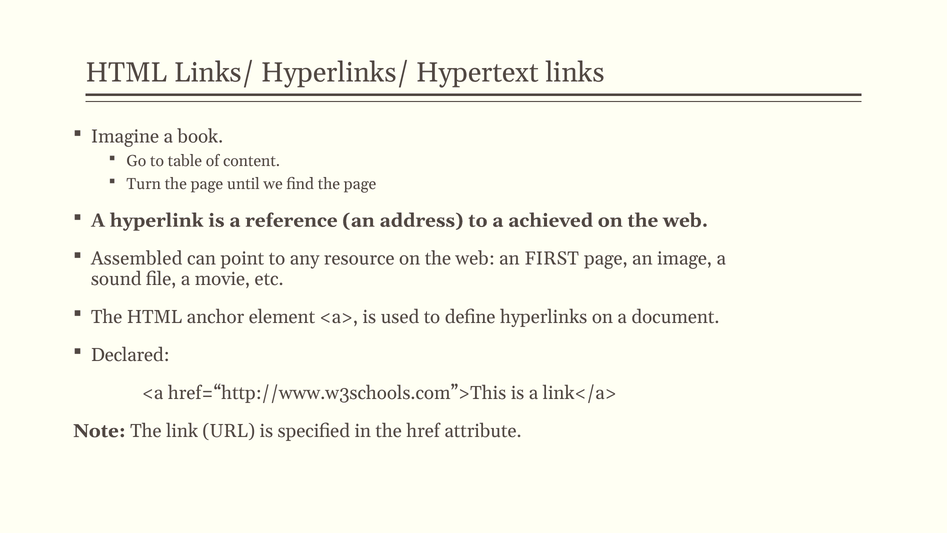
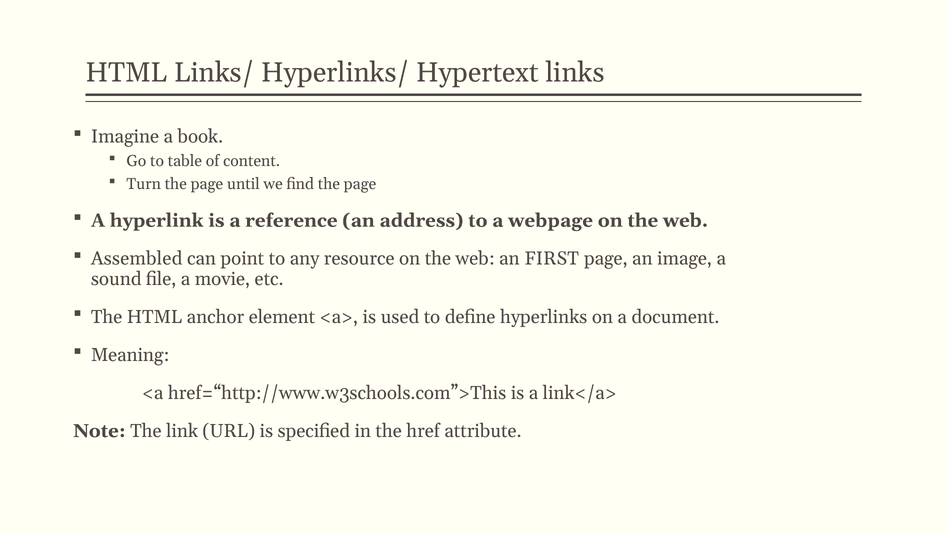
achieved: achieved -> webpage (551, 220)
Declared: Declared -> Meaning (130, 355)
